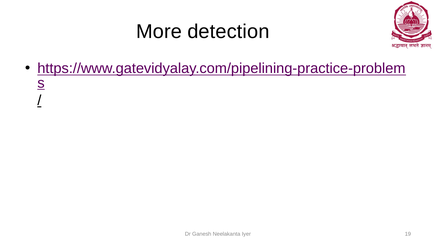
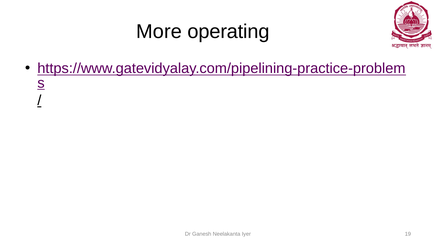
detection: detection -> operating (229, 32)
